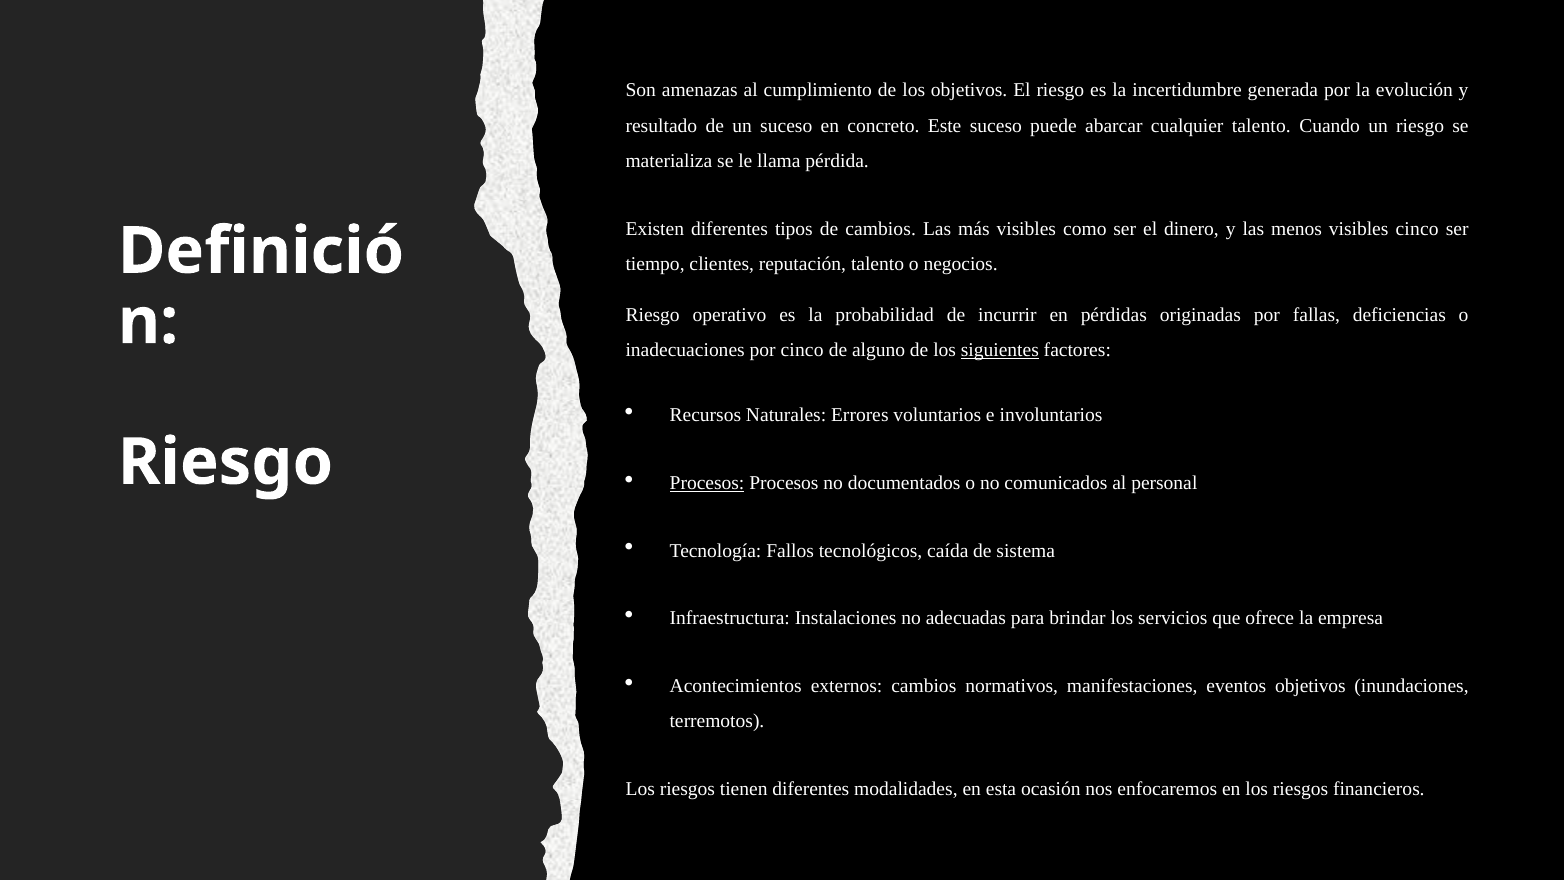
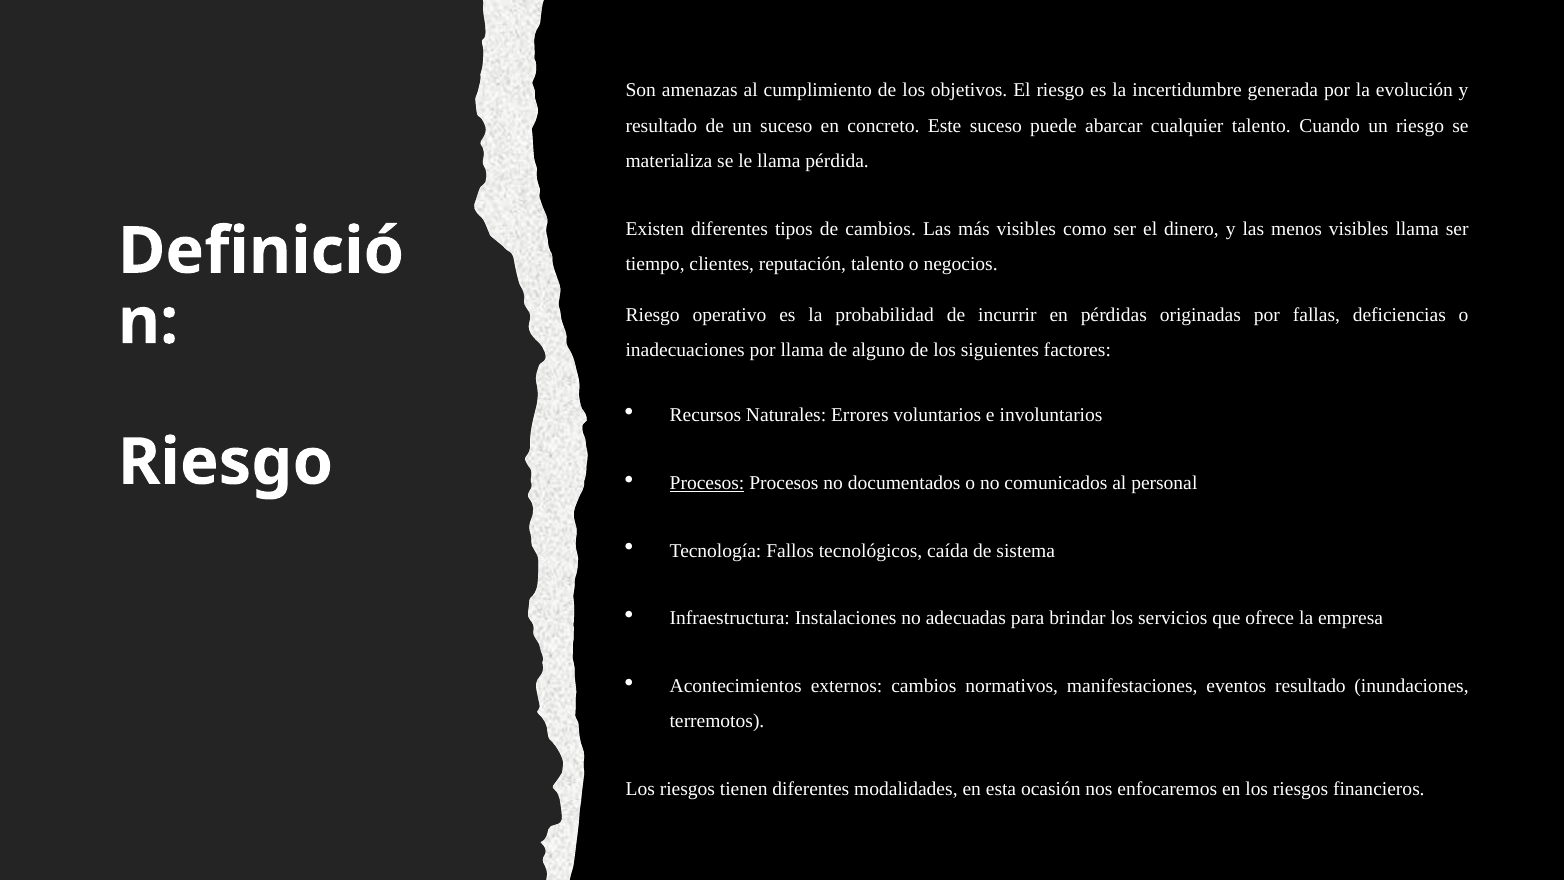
visibles cinco: cinco -> llama (1417, 229)
por cinco: cinco -> llama (802, 350)
siguientes underline: present -> none (1000, 350)
eventos objetivos: objetivos -> resultado (1310, 686)
